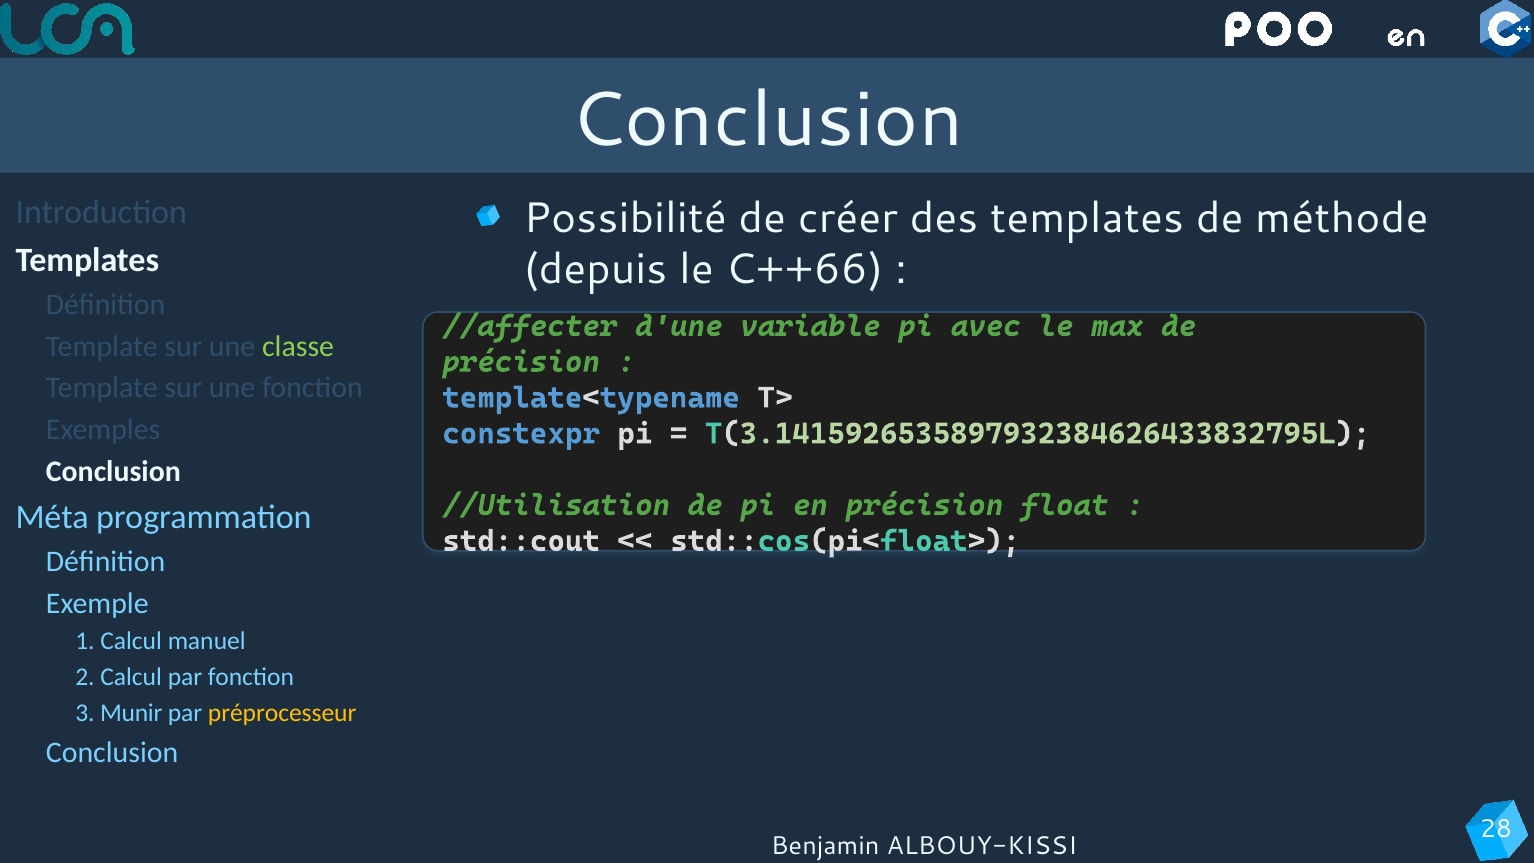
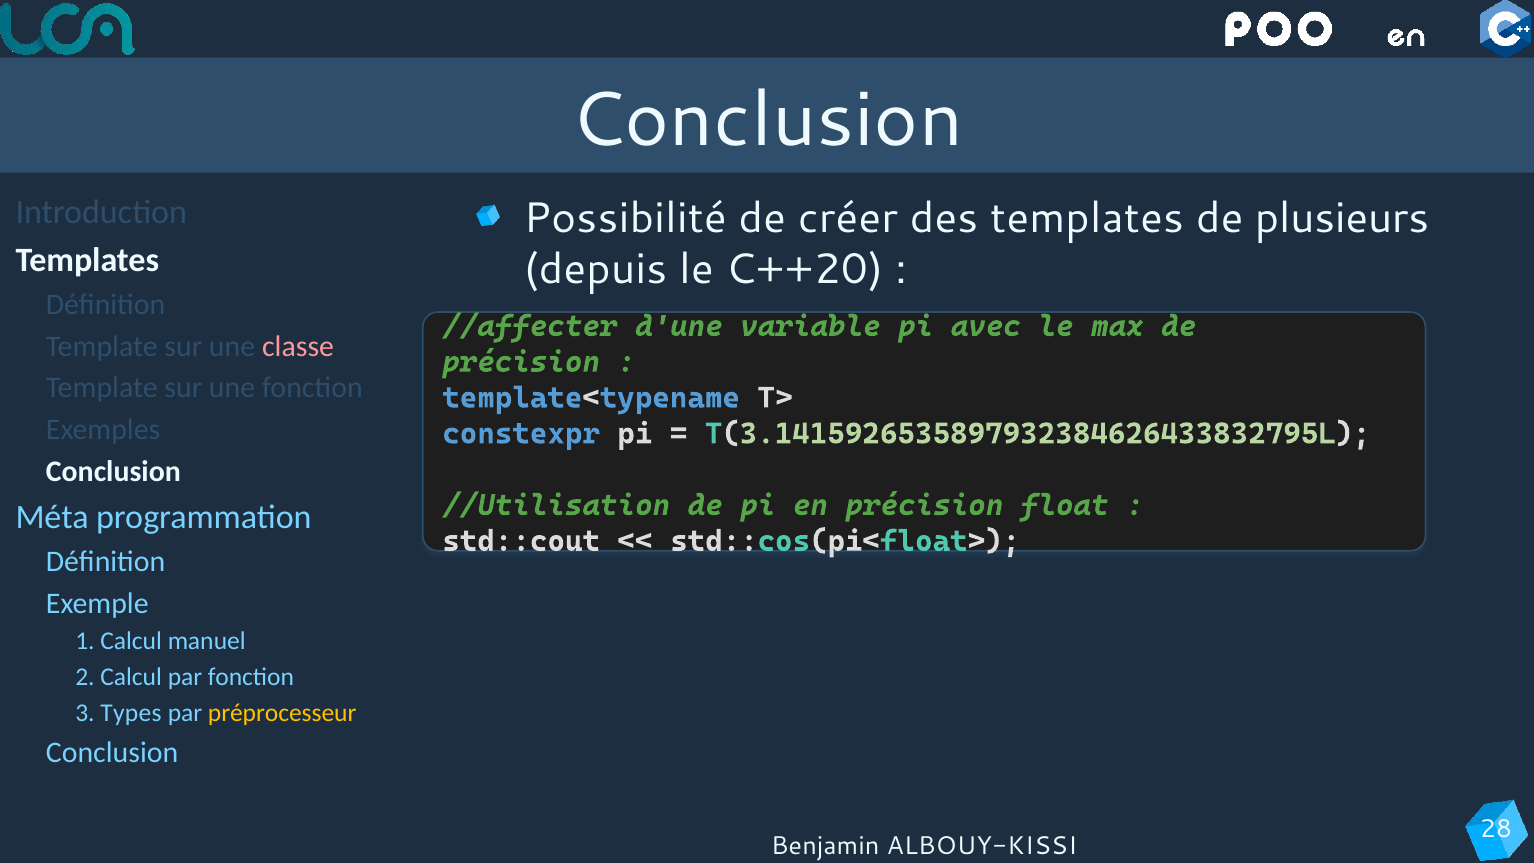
méthode: méthode -> plusieurs (1342, 218)
C++66: C++66 -> C++20 (804, 270)
classe colour: light green -> pink (298, 346)
Munir: Munir -> Types (131, 713)
